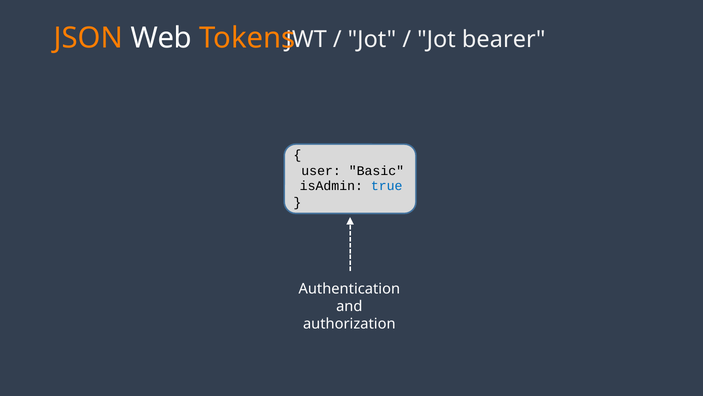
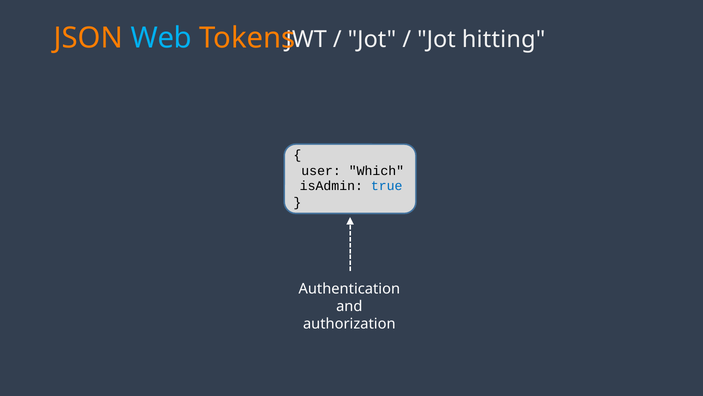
Web colour: white -> light blue (161, 38)
bearer: bearer -> hitting (504, 39)
Basic: Basic -> Which (376, 170)
